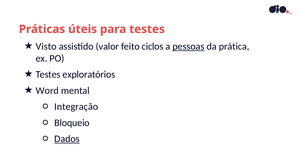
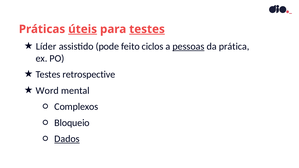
úteis underline: none -> present (83, 29)
testes underline: none -> present (147, 29)
Visto: Visto -> Líder (46, 47)
valor: valor -> pode (107, 47)
exploratórios: exploratórios -> retrospective (89, 75)
Integração: Integração -> Complexos (76, 107)
